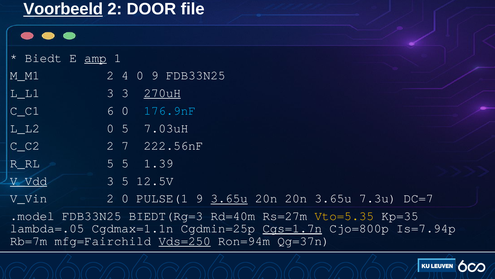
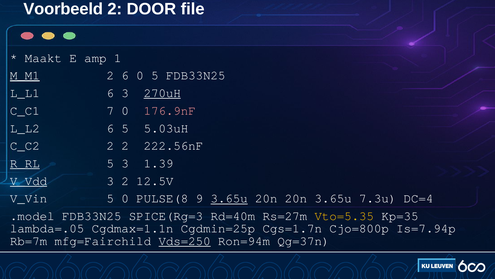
Voorbeeld underline: present -> none (63, 9)
Biedt: Biedt -> Maakt (43, 58)
amp underline: present -> none (95, 58)
M_M1 underline: none -> present (25, 75)
2 4: 4 -> 6 (125, 75)
0 9: 9 -> 5 (155, 75)
L_L1 3: 3 -> 6 (110, 93)
6: 6 -> 7 (110, 110)
176.9nF colour: light blue -> pink (170, 110)
L_L2 0: 0 -> 6 (110, 128)
7.03uH: 7.03uH -> 5.03uH (166, 128)
2 7: 7 -> 2 (125, 146)
R_RL underline: none -> present (25, 163)
5 5: 5 -> 3 (125, 163)
3 5: 5 -> 2 (125, 181)
V_Vin 2: 2 -> 5 (110, 198)
PULSE(1: PULSE(1 -> PULSE(8 (162, 198)
DC=7: DC=7 -> DC=4 (418, 198)
BIEDT(Rg=3: BIEDT(Rg=3 -> SPICE(Rg=3 (166, 216)
Cgs=1.7n underline: present -> none (292, 228)
